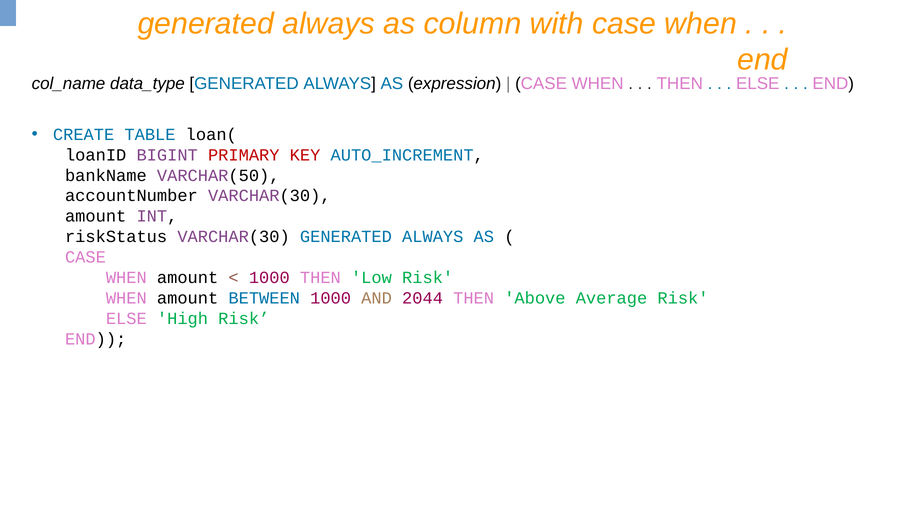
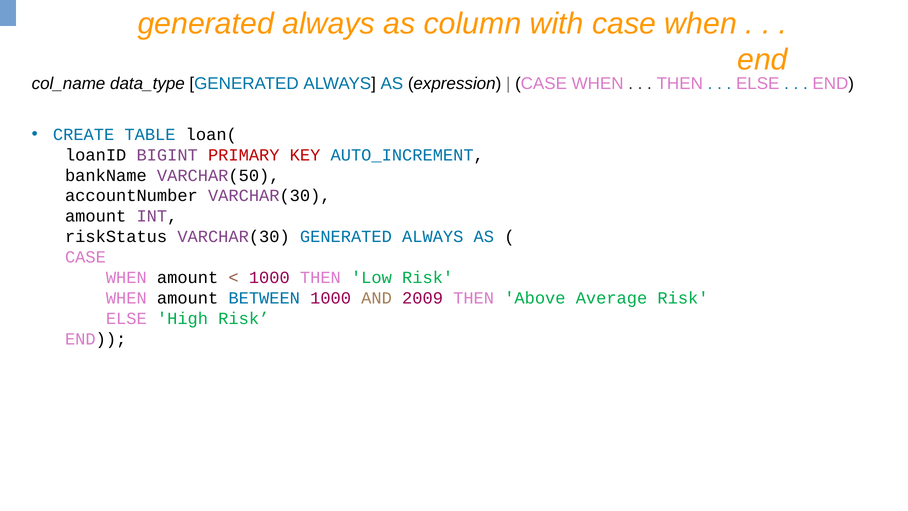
2044: 2044 -> 2009 (423, 298)
